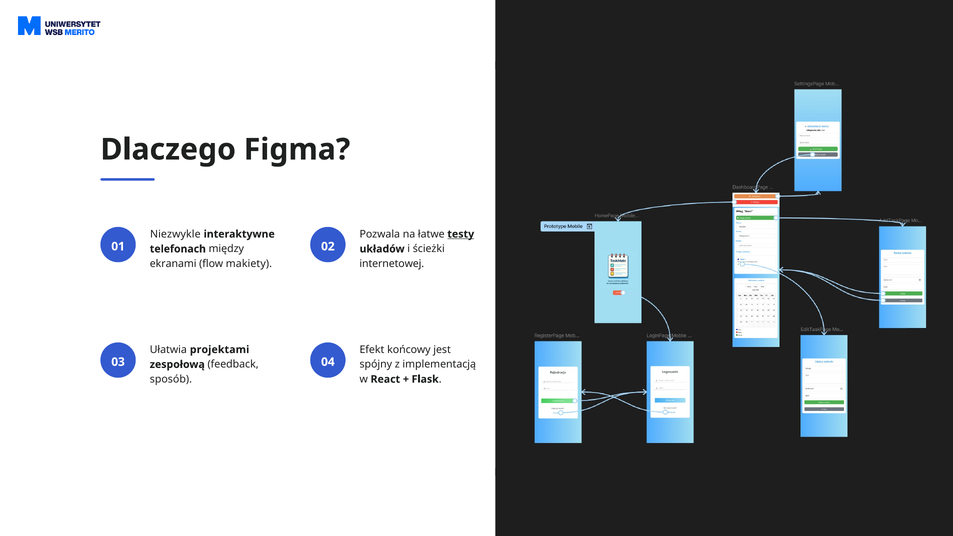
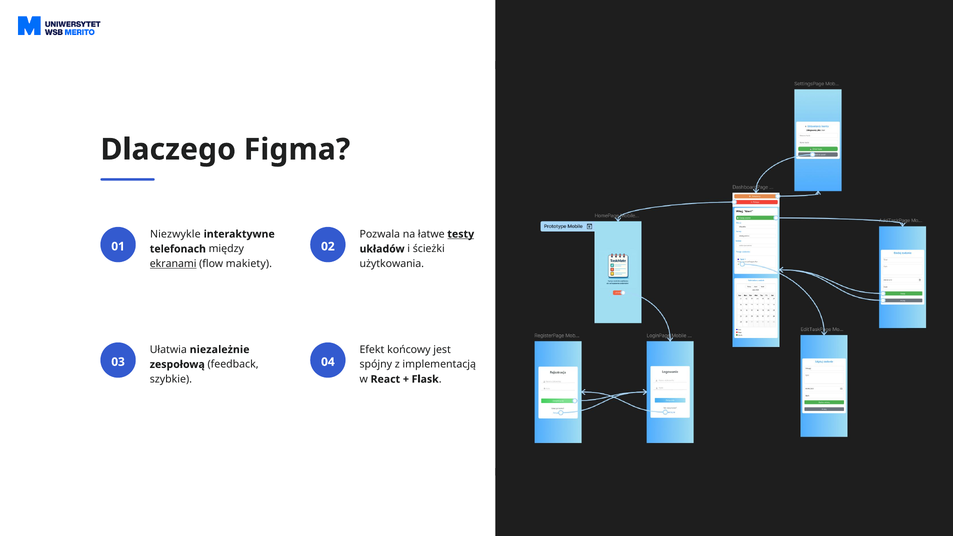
ekranami underline: none -> present (173, 264)
internetowej: internetowej -> użytkowania (392, 264)
projektami: projektami -> niezależnie (220, 350)
sposób: sposób -> szybkie (171, 379)
